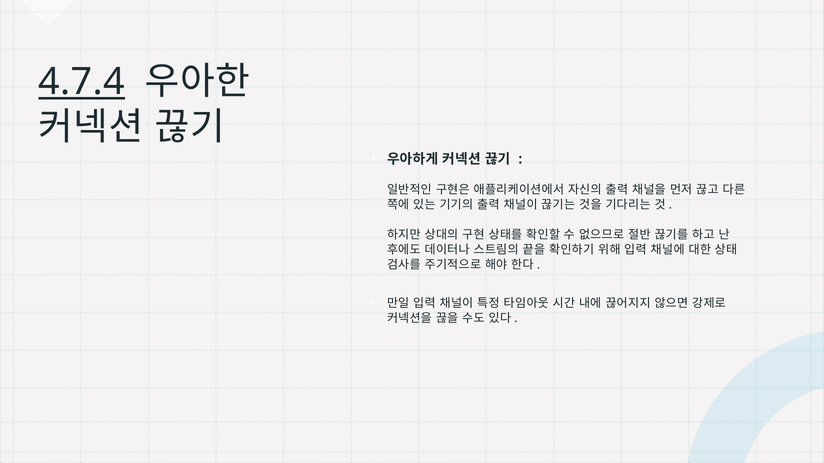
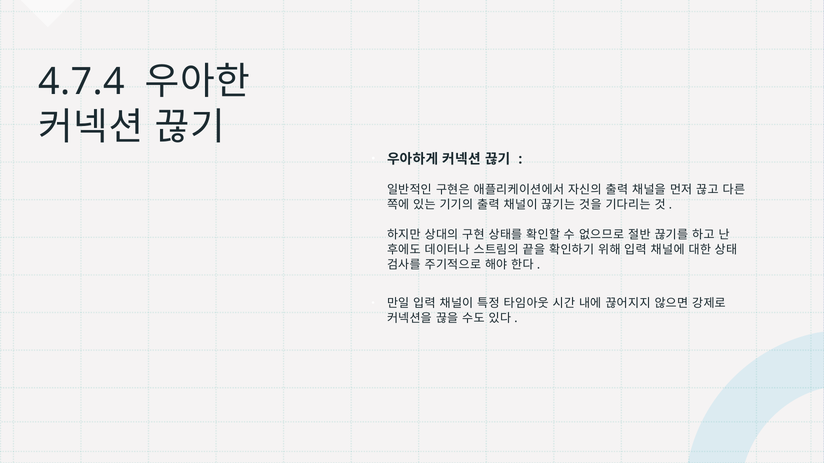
4.7.4 underline: present -> none (81, 82)
